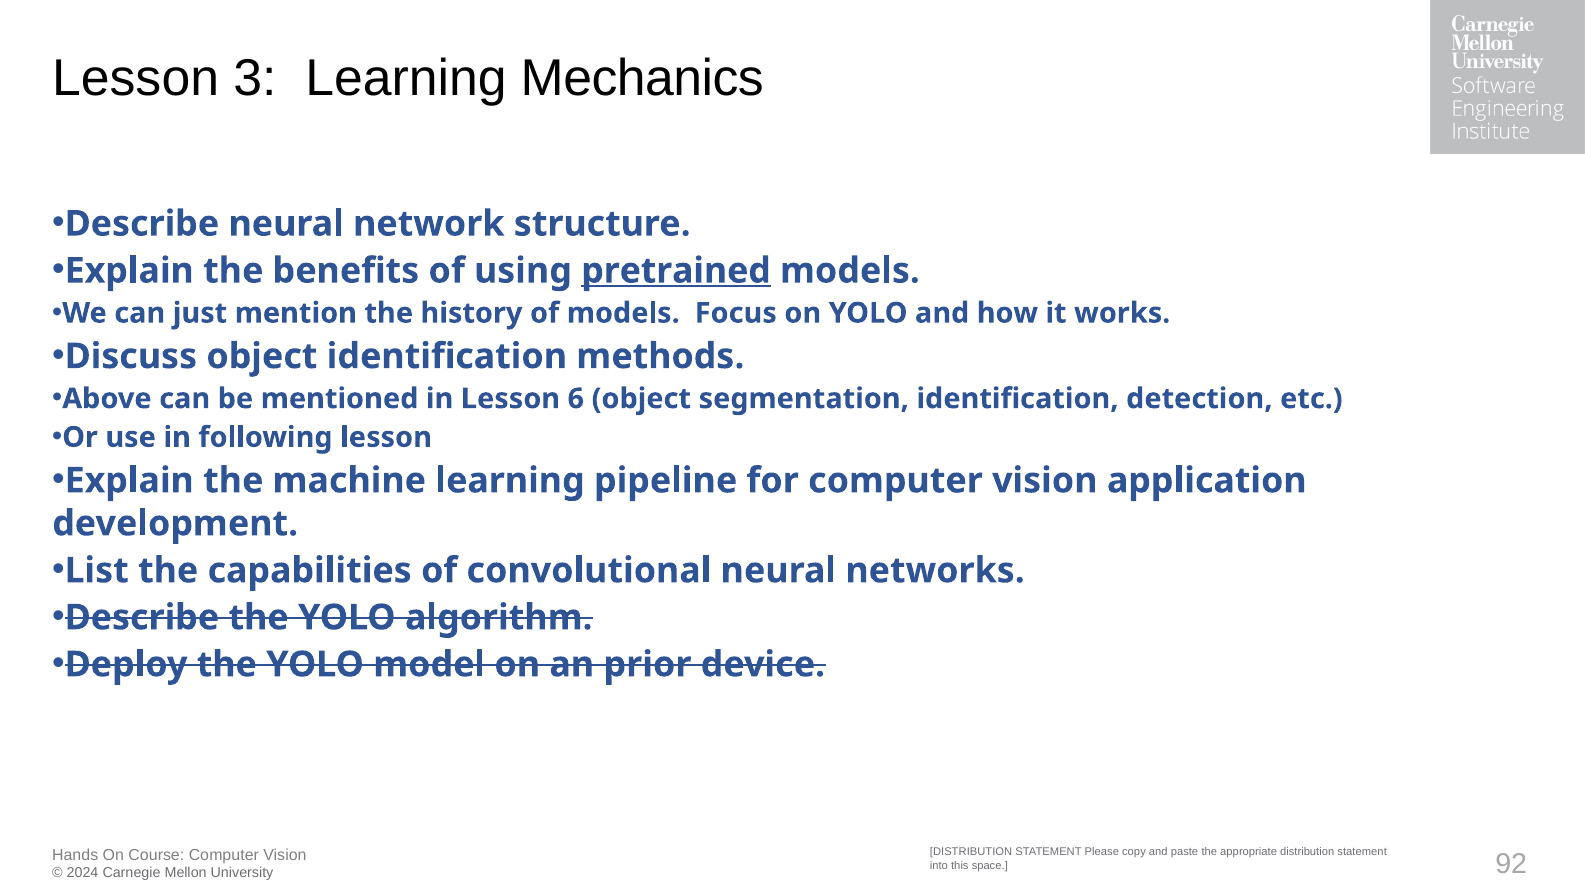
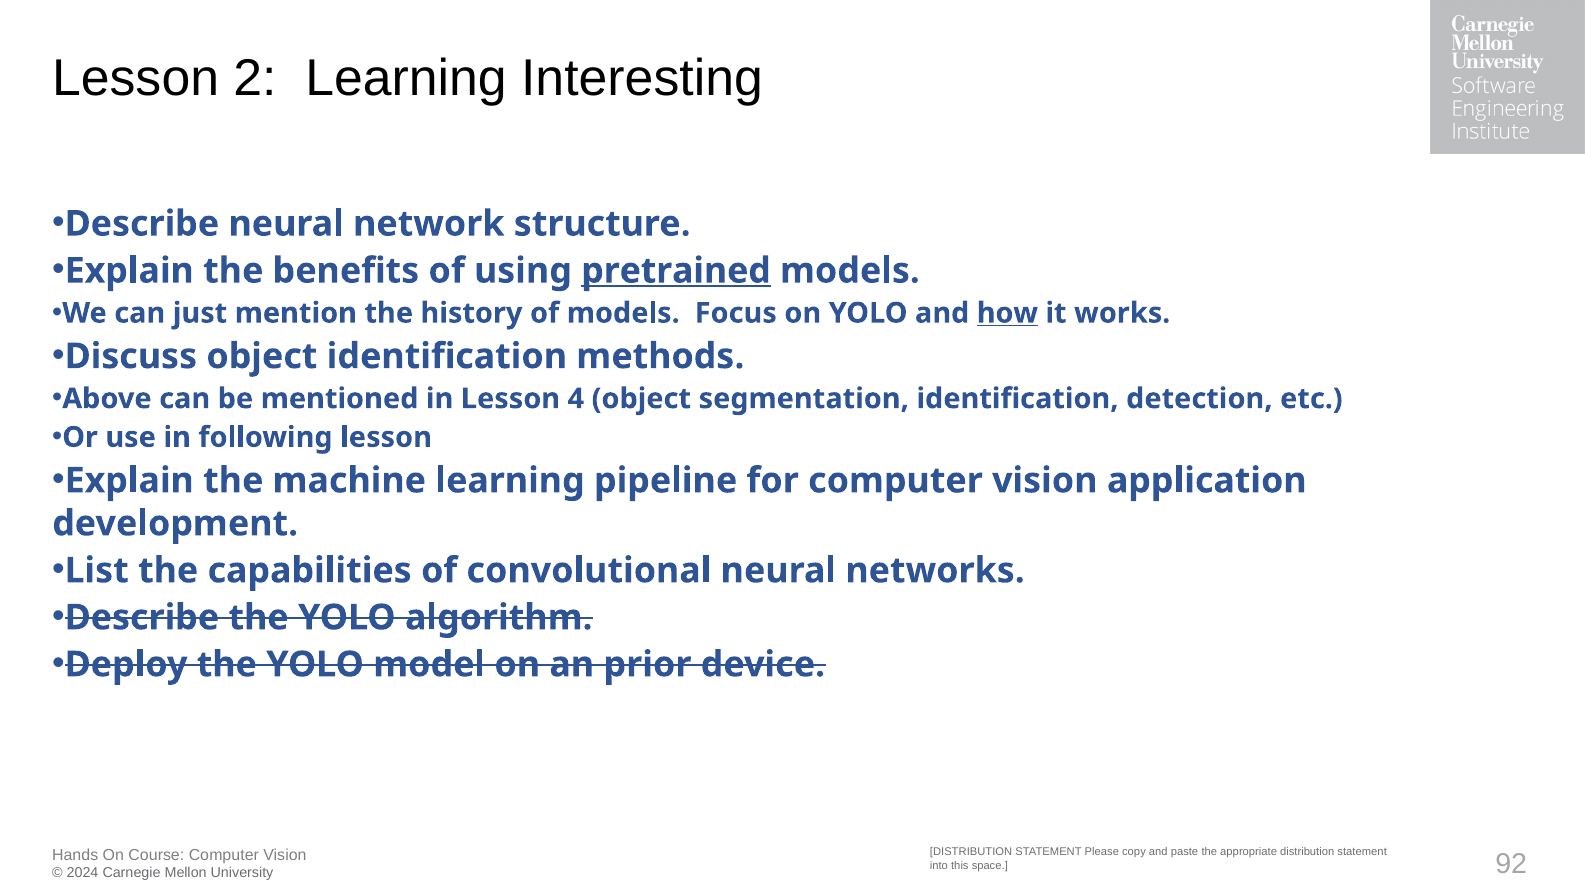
3: 3 -> 2 (255, 78)
Mechanics: Mechanics -> Interesting (642, 78)
how underline: none -> present (1007, 313)
6: 6 -> 4 (576, 399)
